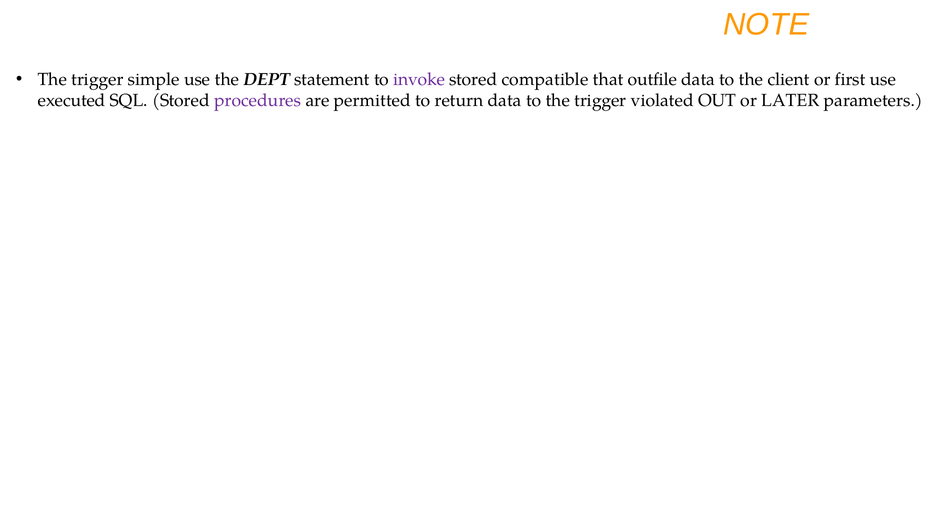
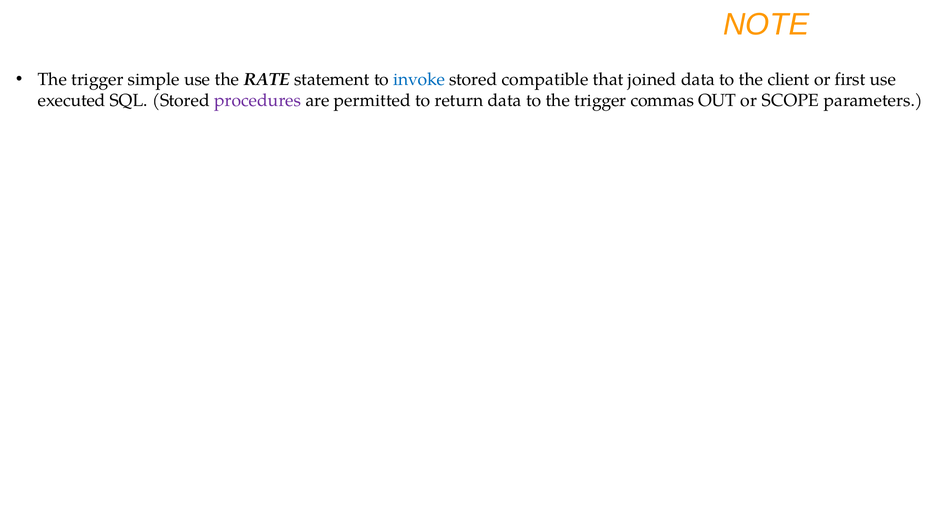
DEPT: DEPT -> RATE (267, 79)
invoke colour: purple -> blue (419, 79)
outfile: outfile -> joined (652, 79)
violated: violated -> commas (662, 100)
LATER: LATER -> SCOPE (790, 100)
